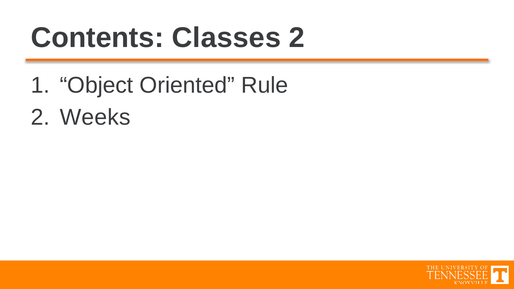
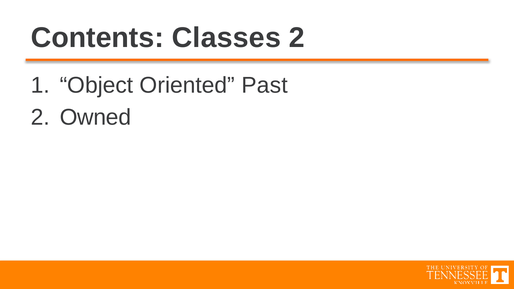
Rule: Rule -> Past (265, 85)
Weeks: Weeks -> Owned (95, 117)
